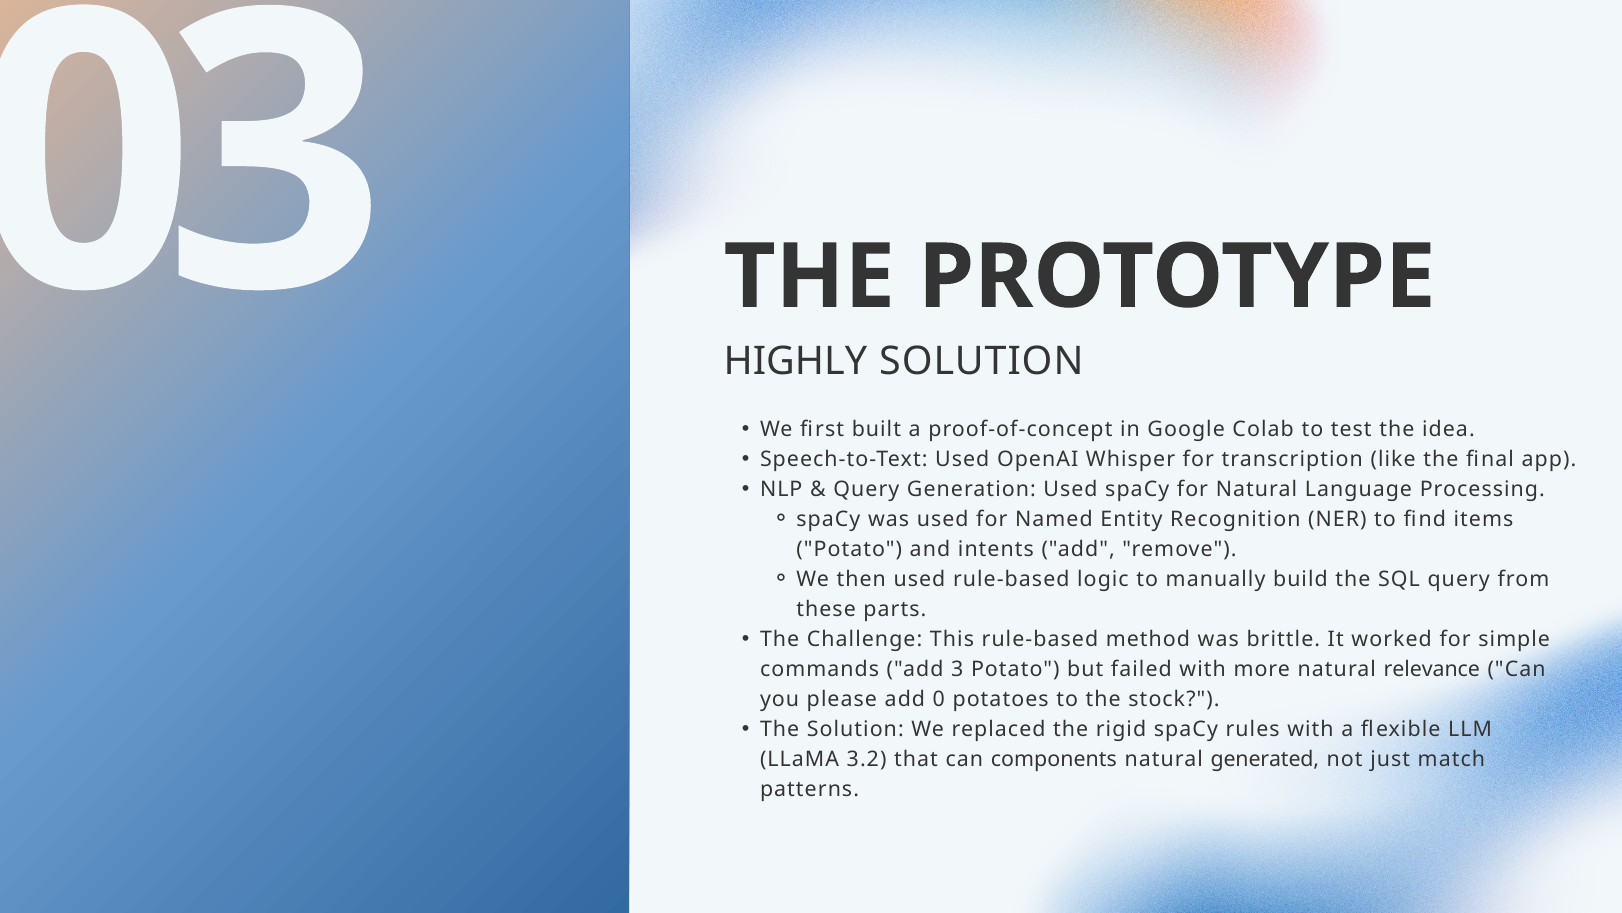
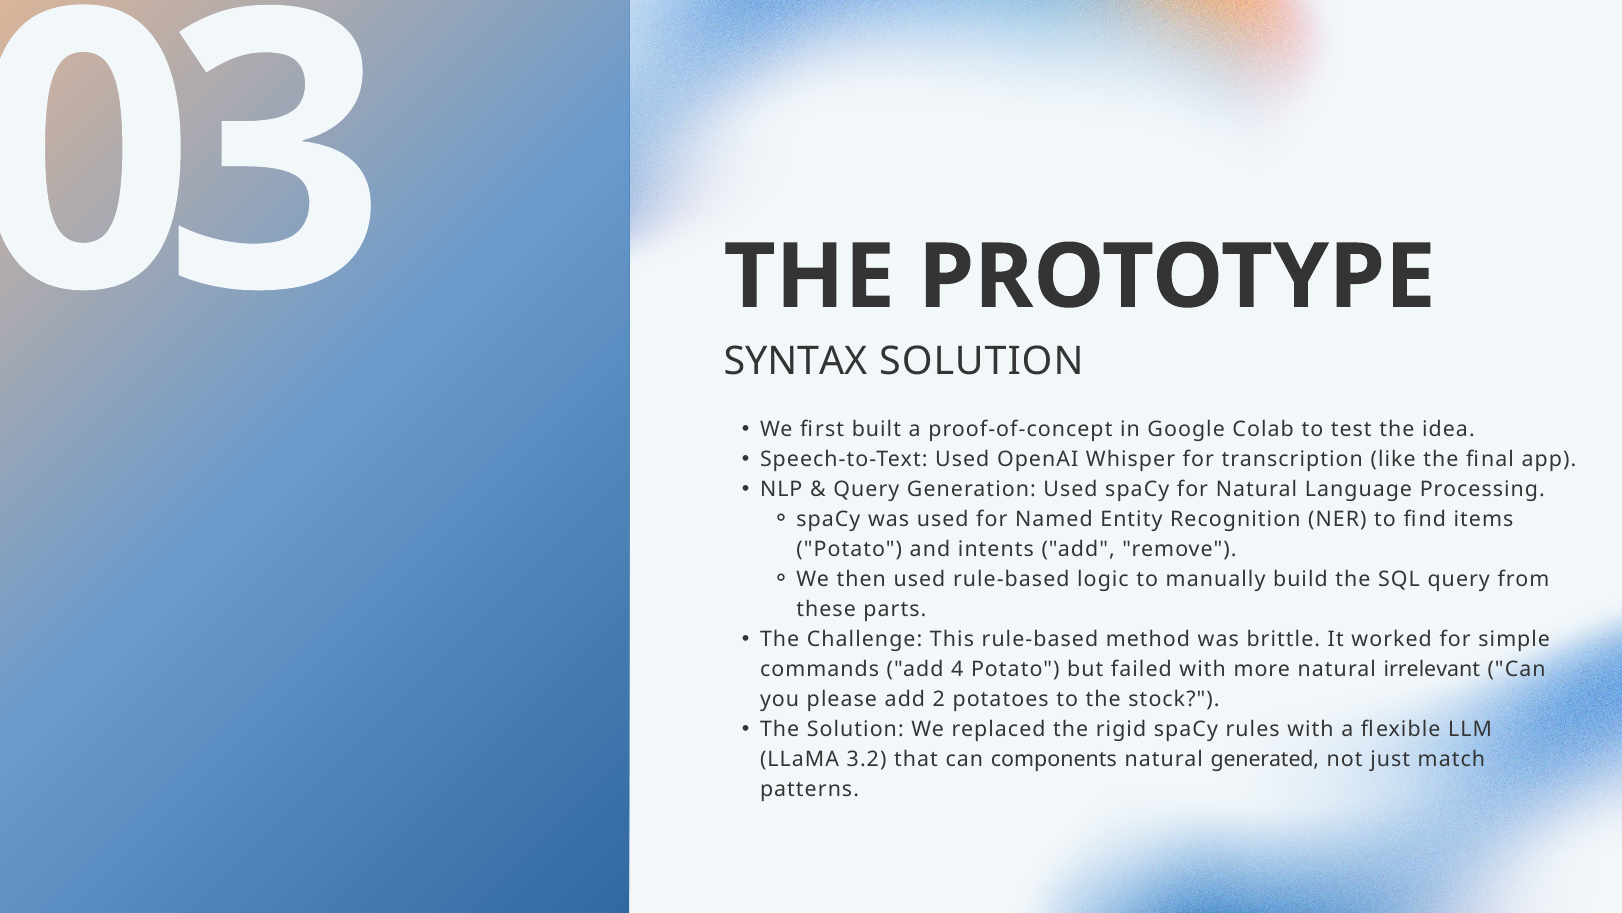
HIGHLY: HIGHLY -> SYNTAX (795, 362)
3: 3 -> 4 (957, 669)
relevance: relevance -> irrelevant (1432, 669)
0: 0 -> 2 (939, 699)
